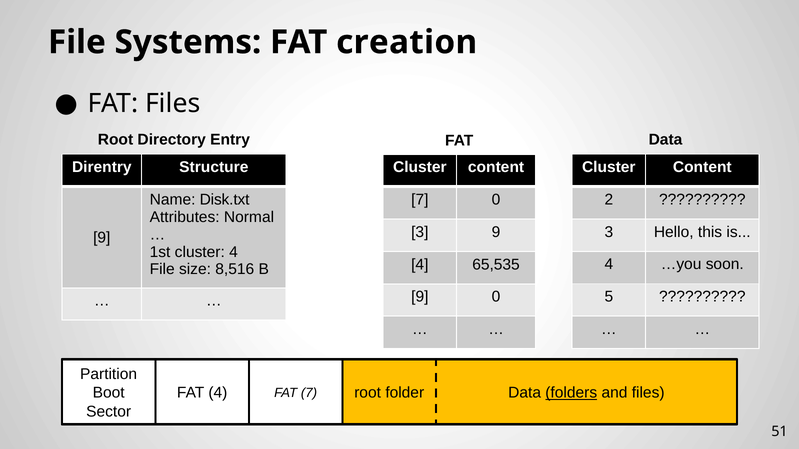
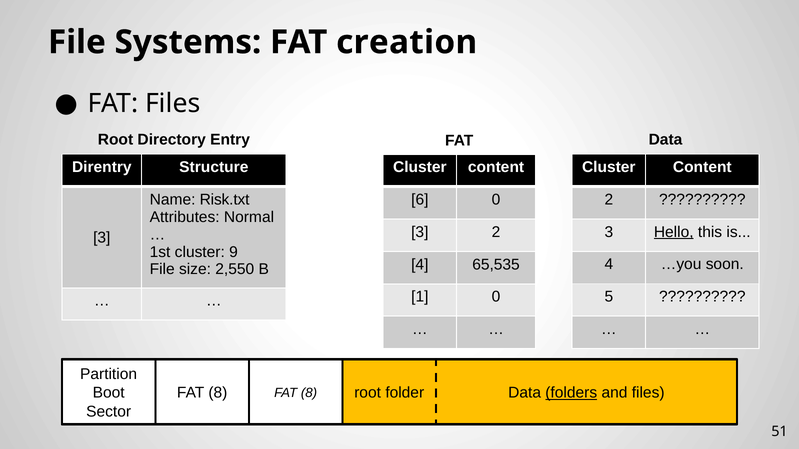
Disk.txt: Disk.txt -> Risk.txt (225, 200)
7: 7 -> 6 (420, 200)
Hello underline: none -> present (674, 232)
3 9: 9 -> 2 (496, 232)
9: 9 -> 3 (102, 238)
cluster 4: 4 -> 9 (234, 252)
8,516: 8,516 -> 2,550 (235, 270)
9: 9 -> 1 (420, 297)
4: 4 -> 8 (218, 393)
7: 7 -> 8 (309, 393)
